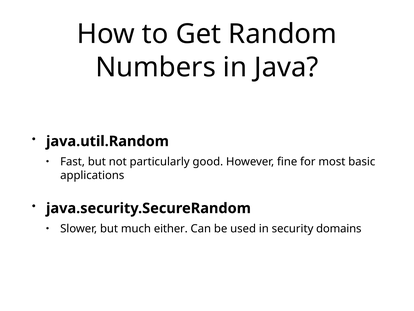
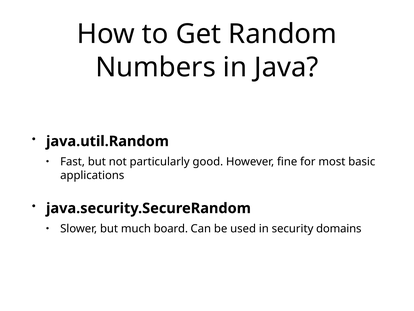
either: either -> board (171, 229)
